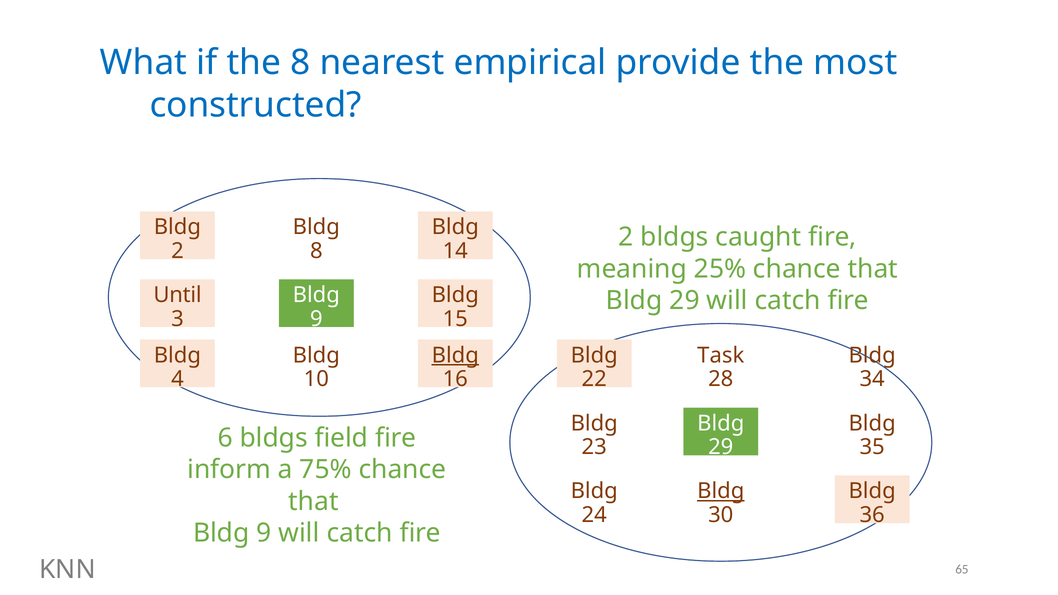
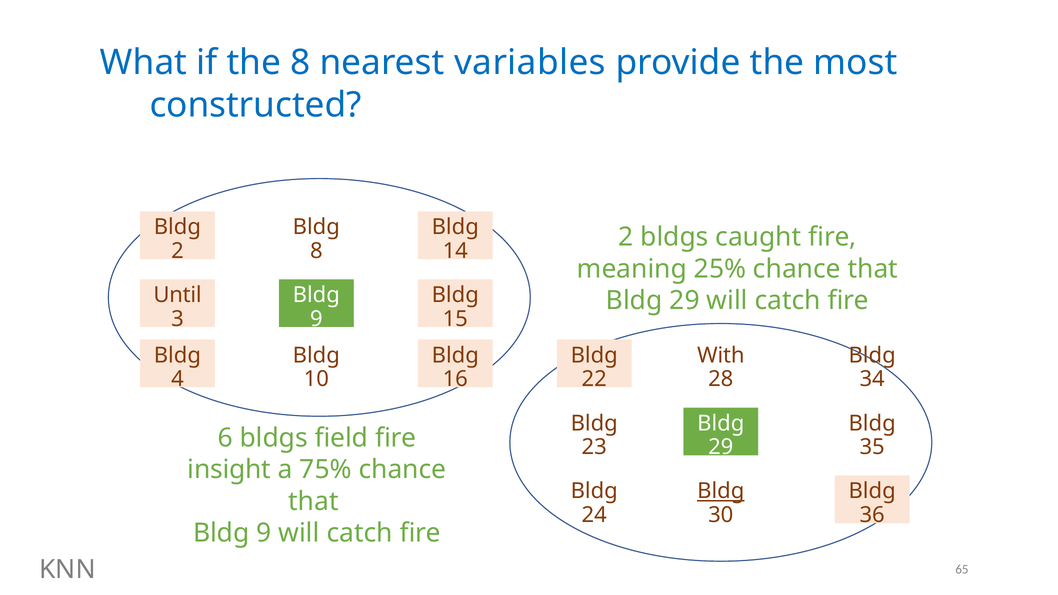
empirical: empirical -> variables (530, 63)
Bldg underline: present -> none (455, 355)
Task: Task -> With (721, 355)
inform: inform -> insight (229, 470)
